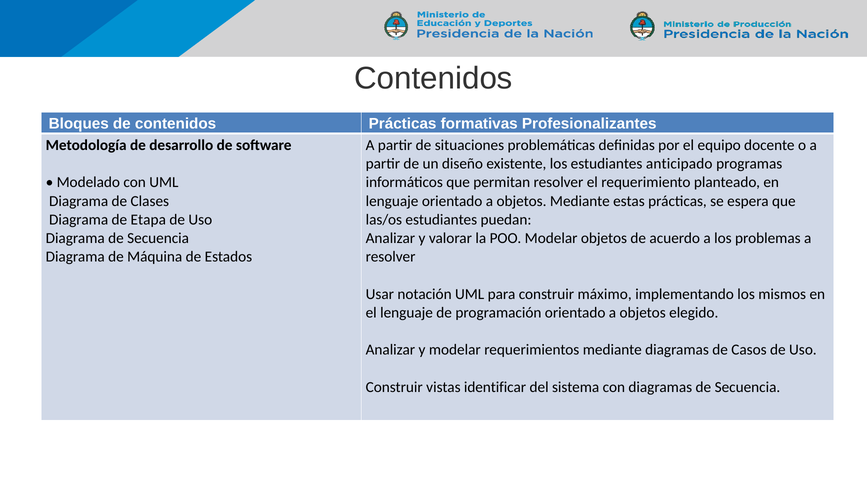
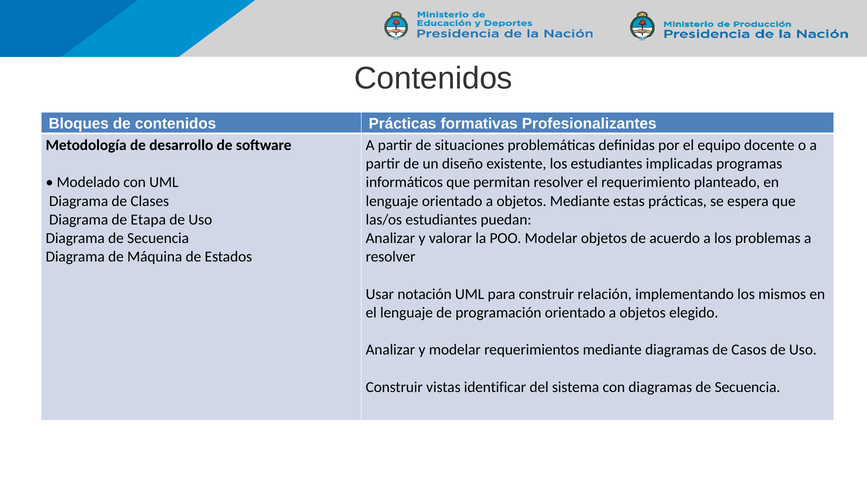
anticipado: anticipado -> implicadas (679, 164)
máximo: máximo -> relación (605, 294)
